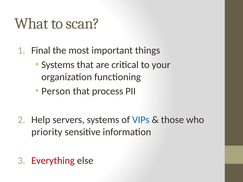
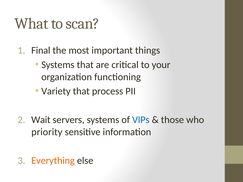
Person: Person -> Variety (56, 91)
Help: Help -> Wait (41, 120)
Everything colour: red -> orange (53, 161)
